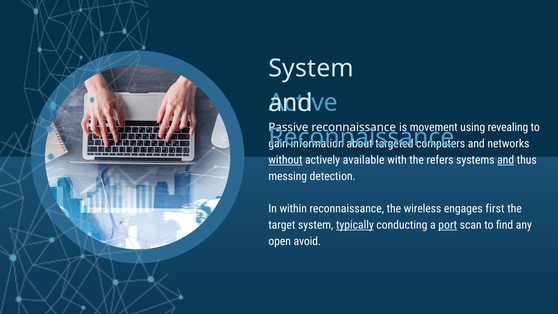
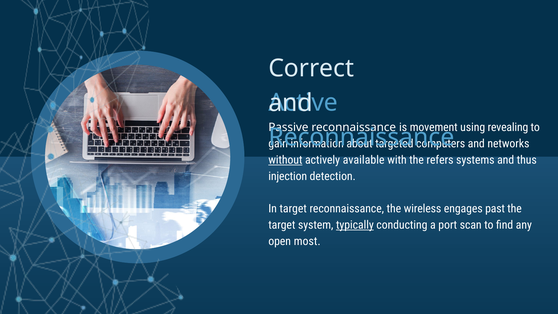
System: System -> Correct (311, 68)
and underline: present -> none (506, 160)
messing: messing -> injection (288, 176)
In within: within -> target (293, 209)
first: first -> past (495, 209)
port underline: present -> none (448, 225)
avoid: avoid -> most (307, 241)
